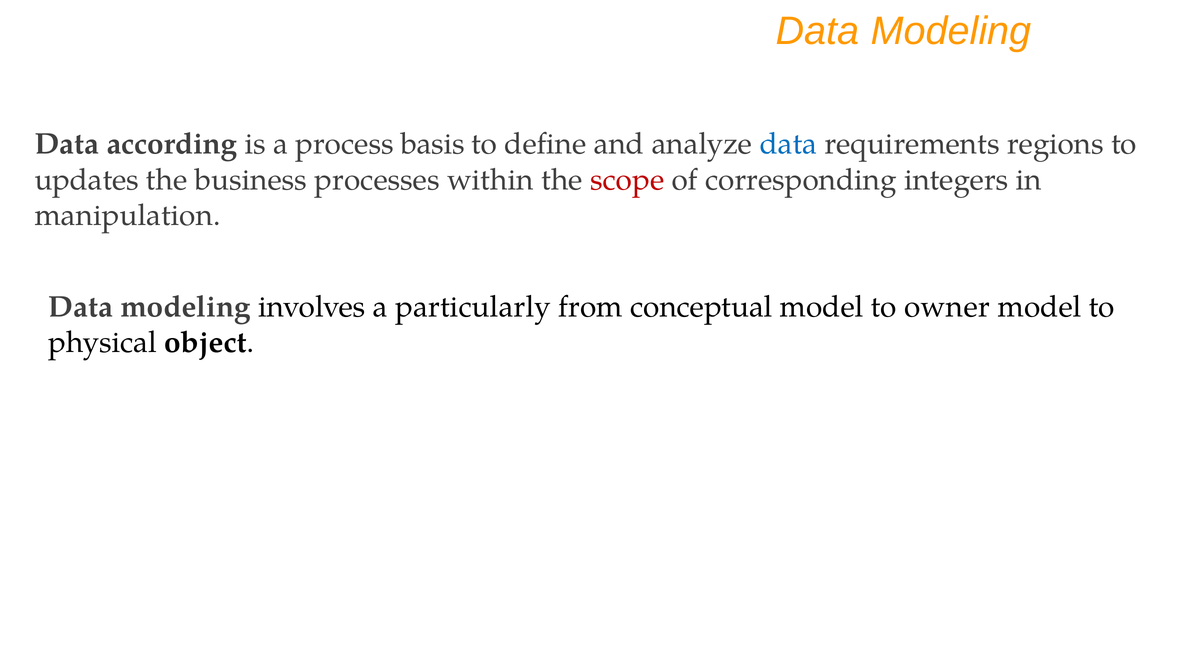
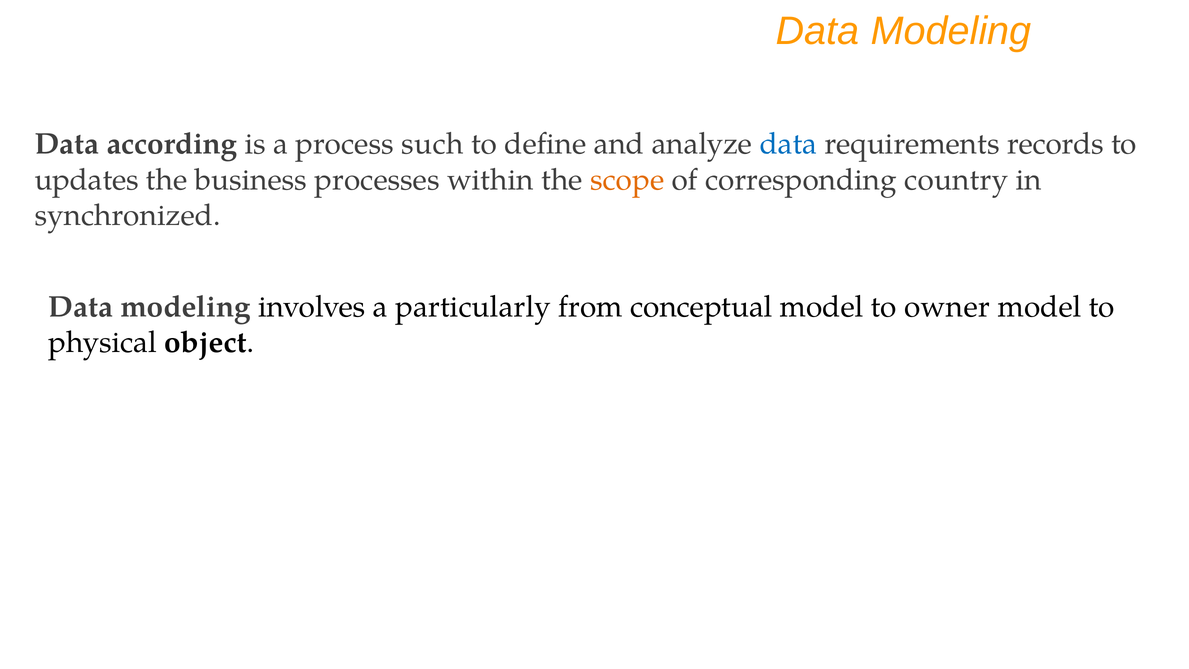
basis: basis -> such (432, 144)
regions: regions -> records (1056, 144)
scope colour: red -> orange (627, 180)
integers: integers -> country (956, 180)
manipulation: manipulation -> synchronized (128, 215)
